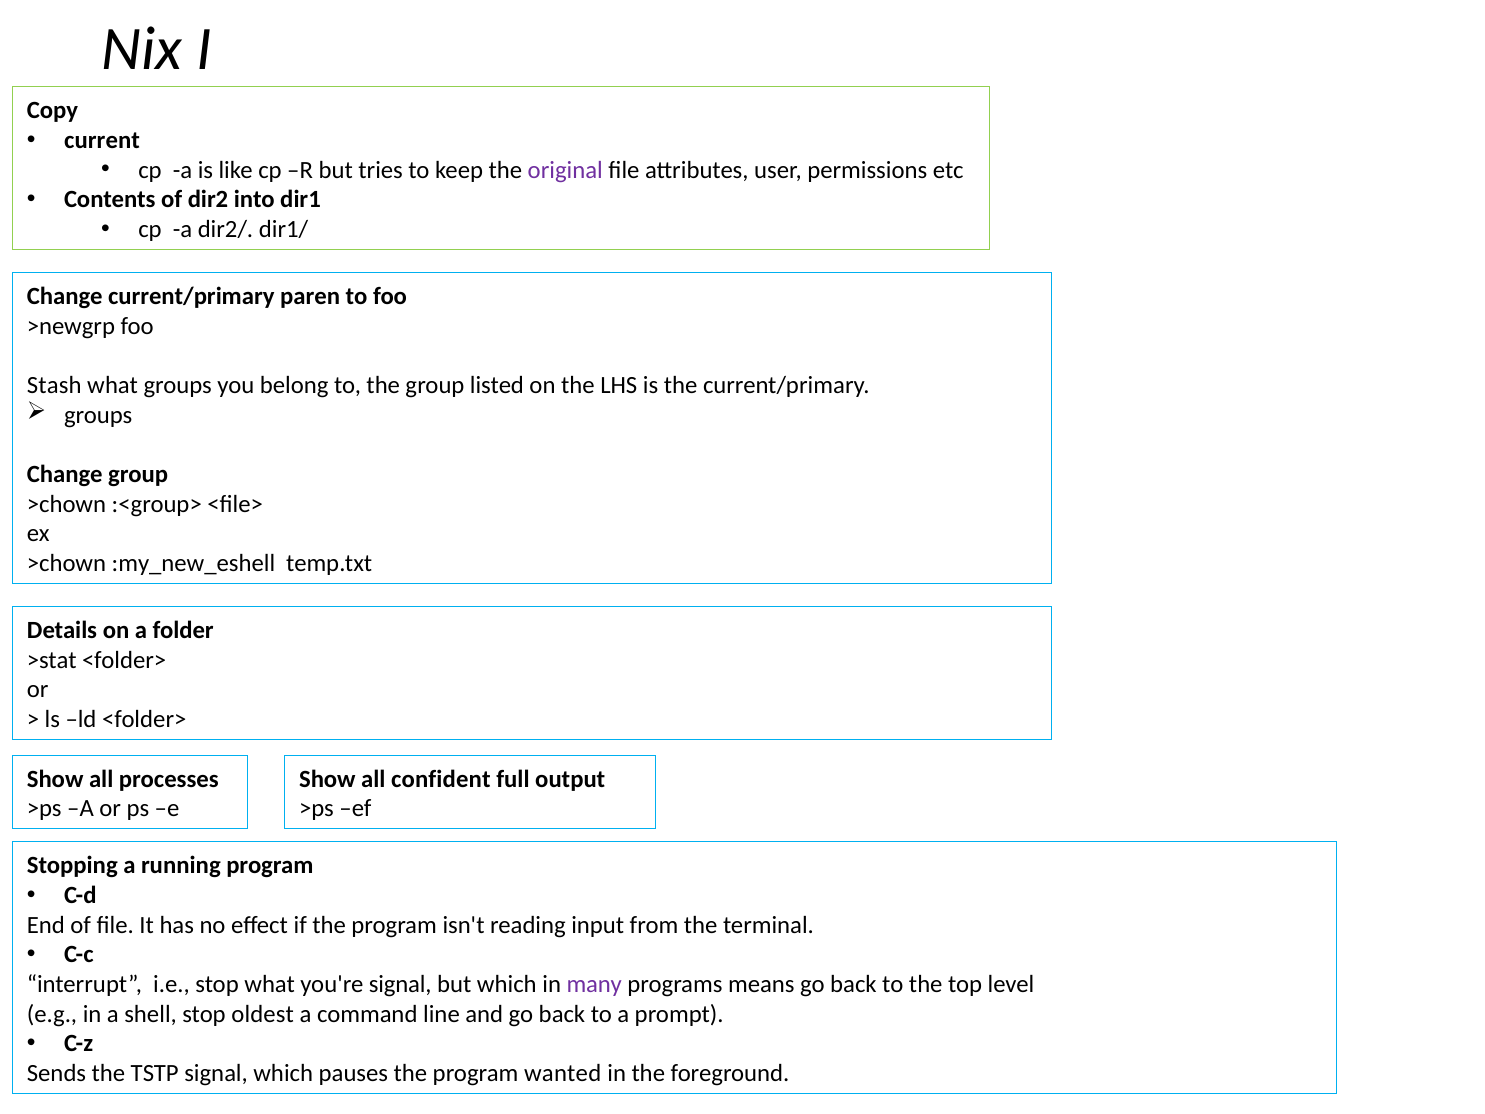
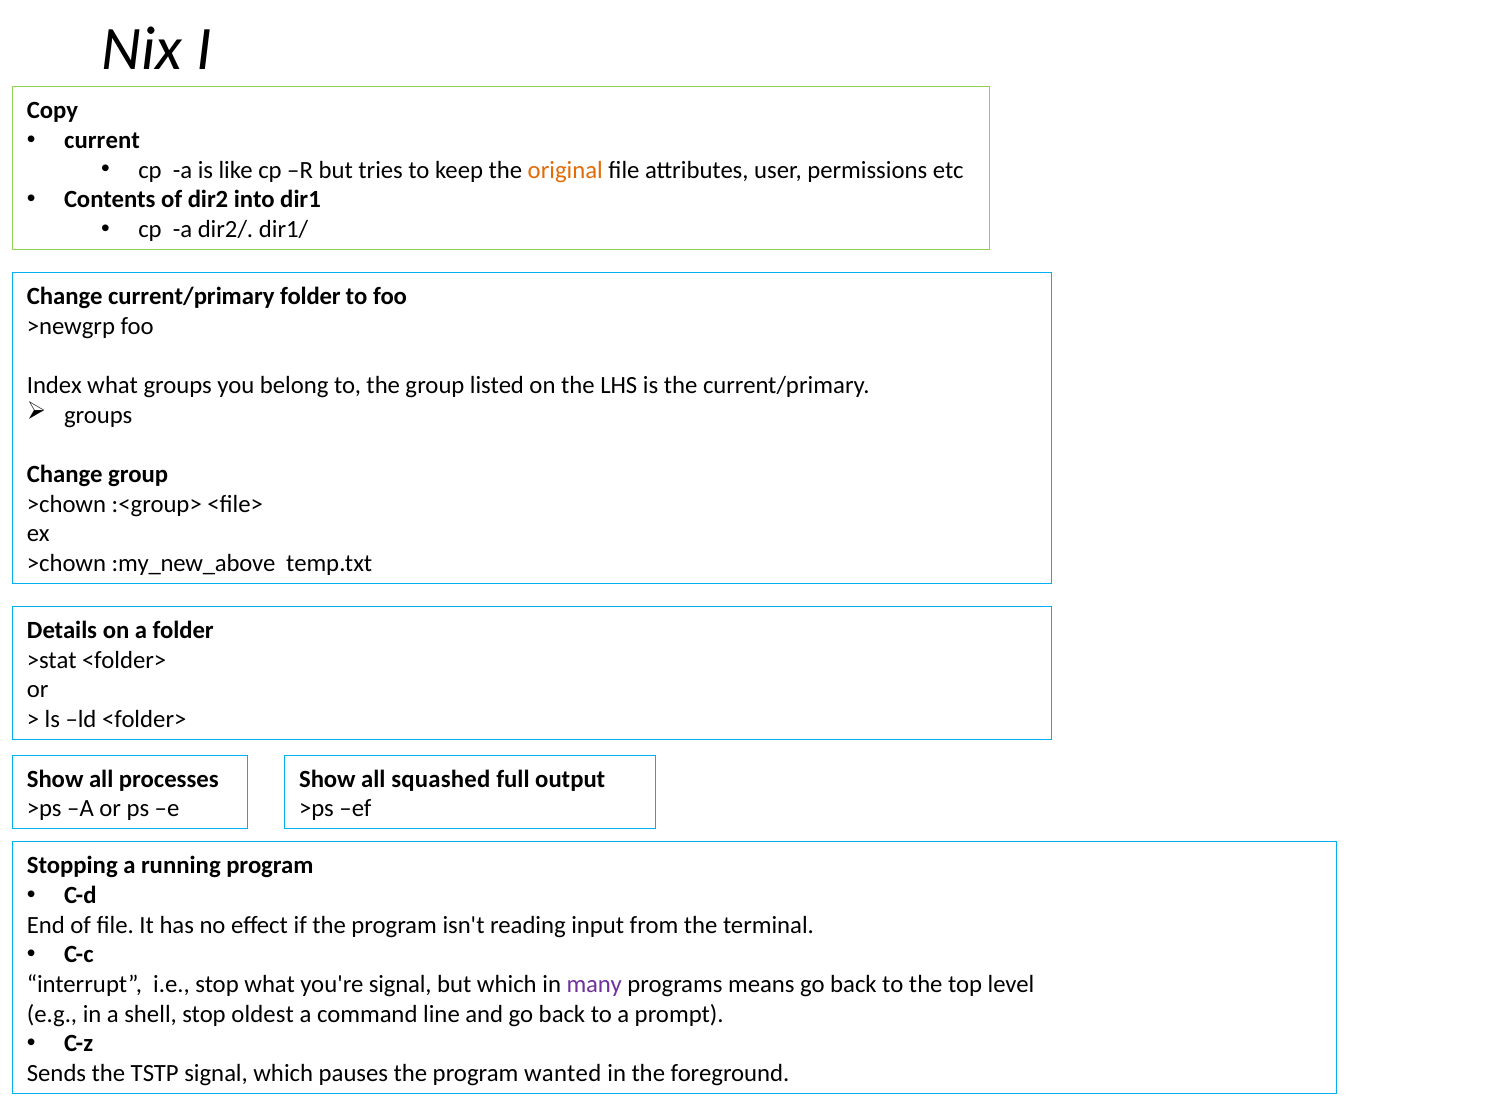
original colour: purple -> orange (565, 170)
current/primary paren: paren -> folder (310, 296)
Stash: Stash -> Index (54, 385)
:my_new_eshell: :my_new_eshell -> :my_new_above (194, 563)
confident: confident -> squashed (441, 779)
